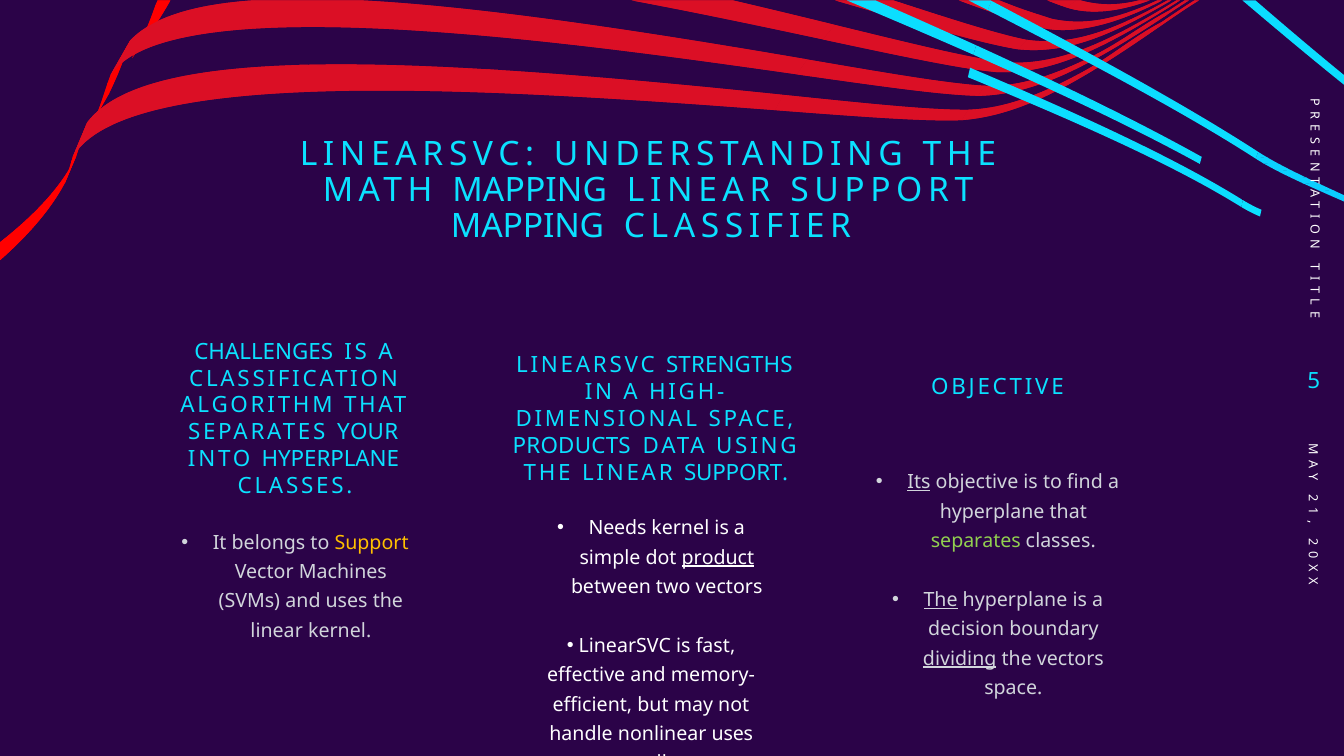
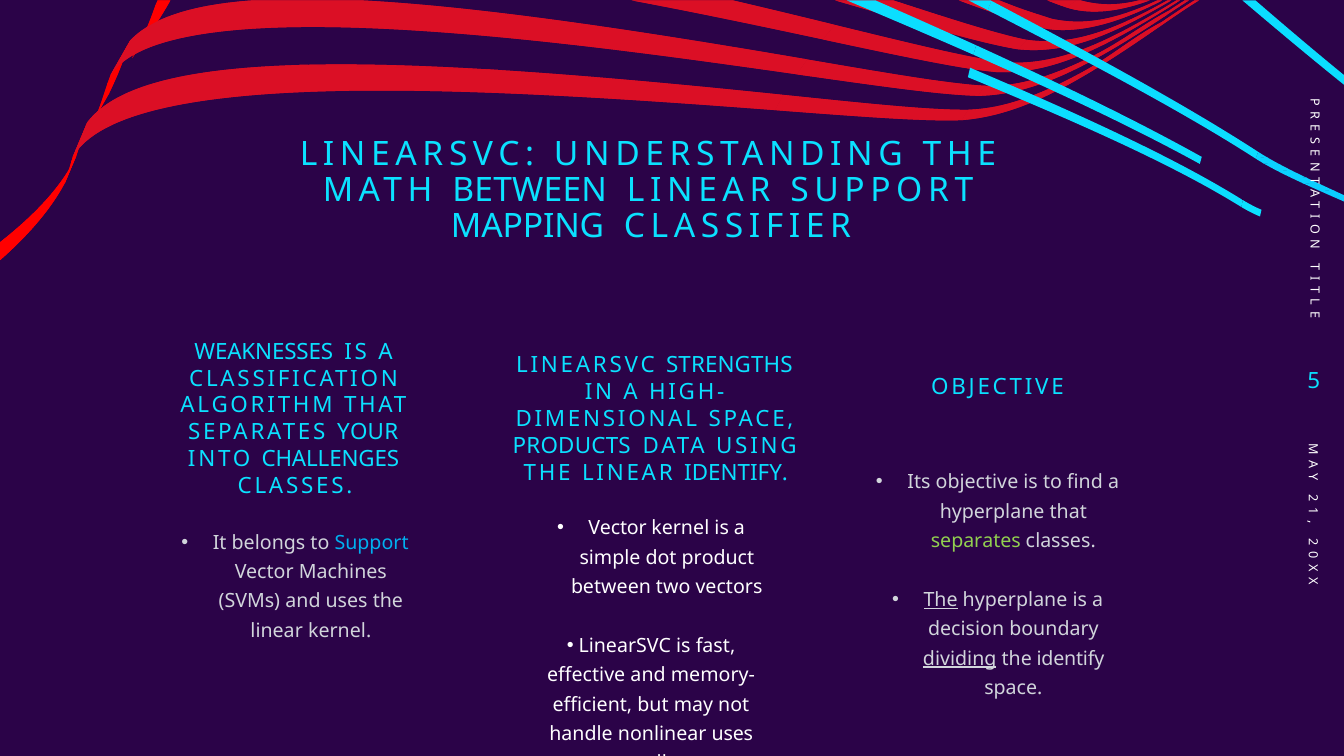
MATH MAPPING: MAPPING -> BETWEEN (530, 191)
CHALLENGES: CHALLENGES -> WEAKNESSES (264, 352)
INTO HYPERPLANE: HYPERPLANE -> CHALLENGES (330, 459)
THE LINEAR SUPPORT: SUPPORT -> IDENTIFY (736, 473)
Its underline: present -> none (919, 482)
Needs: Needs -> Vector (618, 528)
Support colour: yellow -> light blue (372, 543)
product underline: present -> none (718, 558)
the vectors: vectors -> identify (1070, 659)
